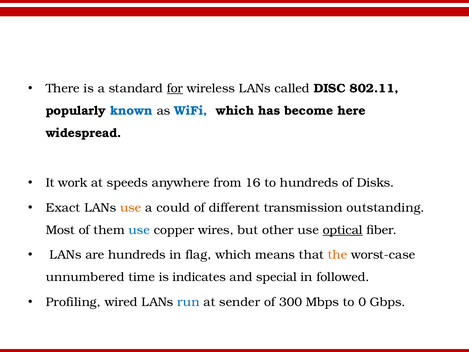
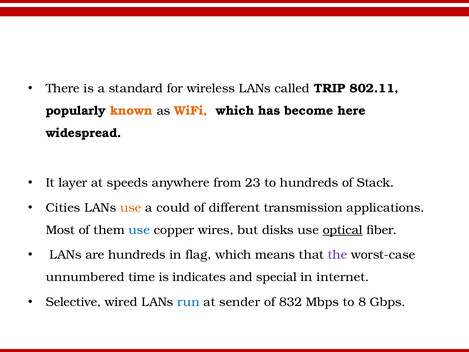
for underline: present -> none (175, 88)
DISC: DISC -> TRIP (330, 88)
known colour: blue -> orange (131, 111)
WiFi colour: blue -> orange (191, 111)
work: work -> layer (73, 183)
16: 16 -> 23 (253, 183)
Disks: Disks -> Stack (375, 183)
Exact: Exact -> Cities (63, 208)
outstanding: outstanding -> applications (386, 208)
other: other -> disks (278, 230)
the colour: orange -> purple (338, 255)
followed: followed -> internet (343, 277)
Profiling: Profiling -> Selective (73, 302)
300: 300 -> 832 (291, 302)
0: 0 -> 8 (362, 302)
